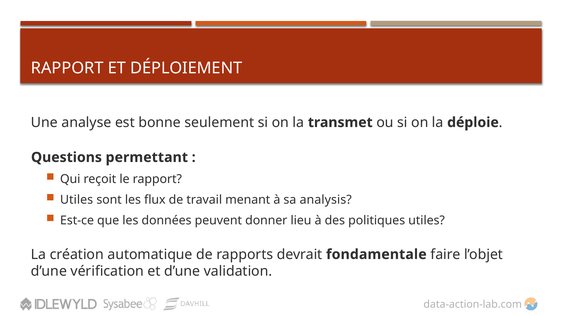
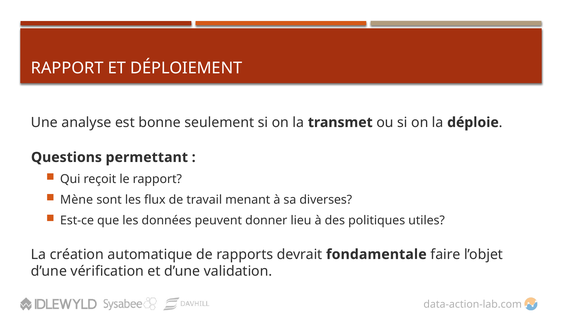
Utiles: Utiles -> Mène (77, 200)
analysis: analysis -> diverses (326, 200)
